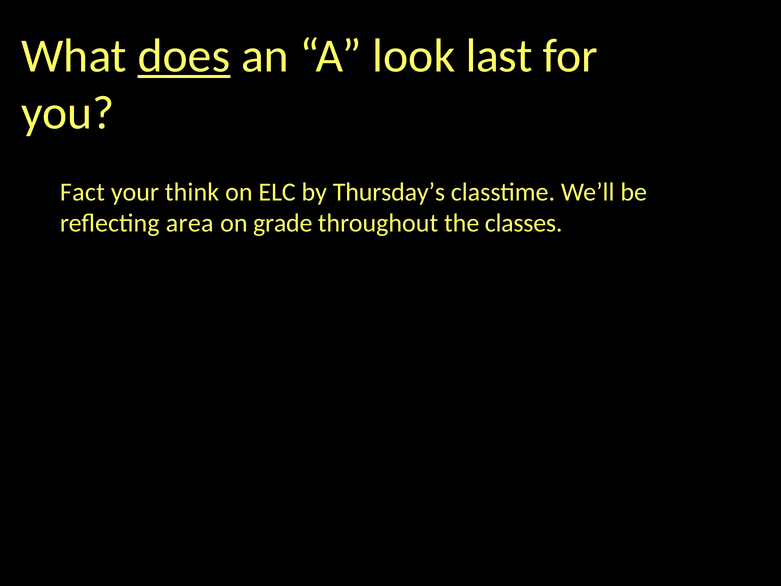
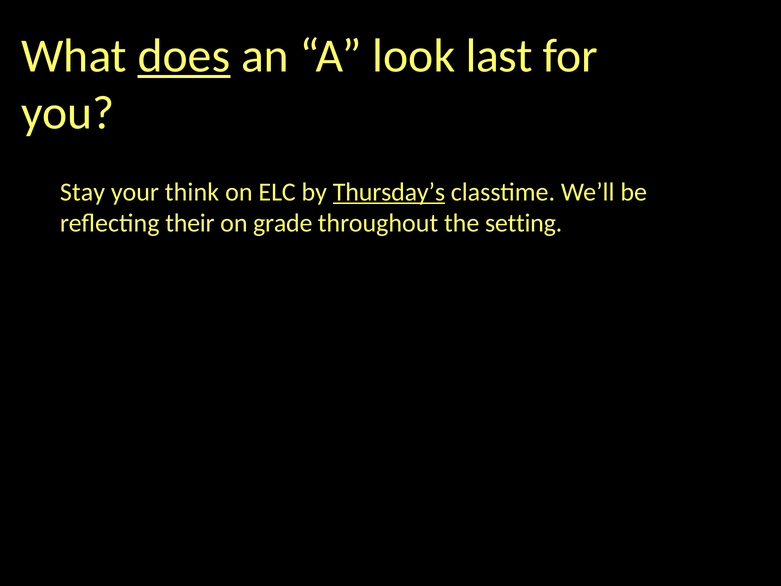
Fact: Fact -> Stay (83, 192)
Thursday’s underline: none -> present (389, 192)
area: area -> their (190, 223)
classes: classes -> setting (524, 223)
